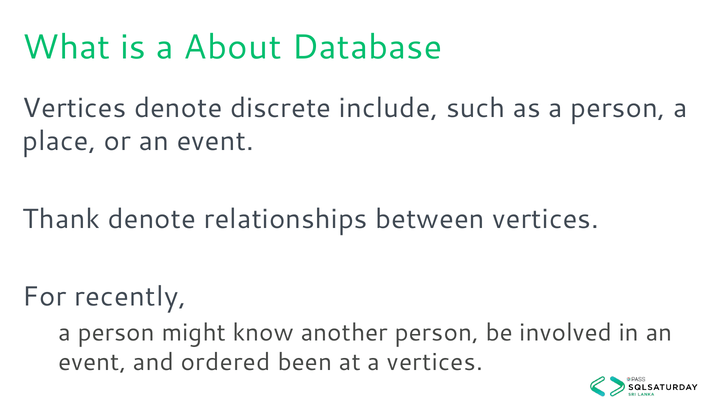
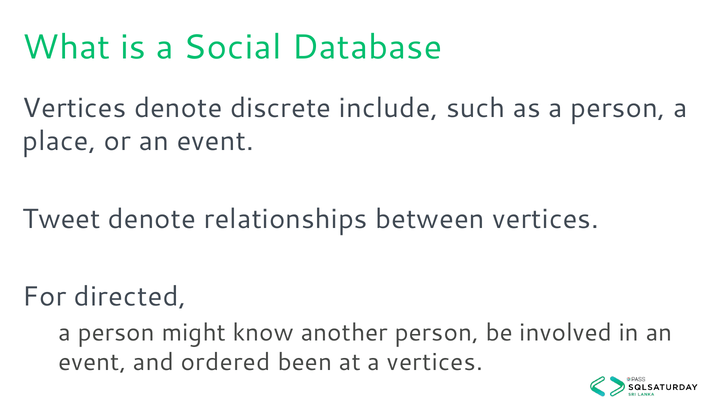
About: About -> Social (233, 47)
Thank: Thank -> Tweet (61, 219)
recently: recently -> directed (130, 297)
